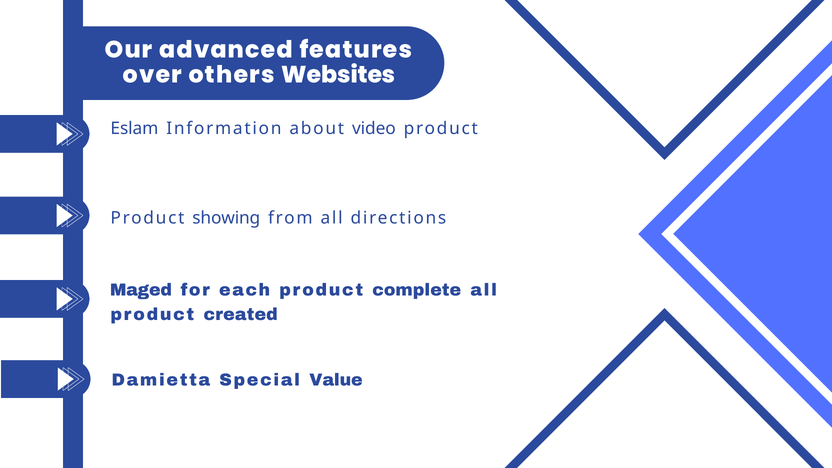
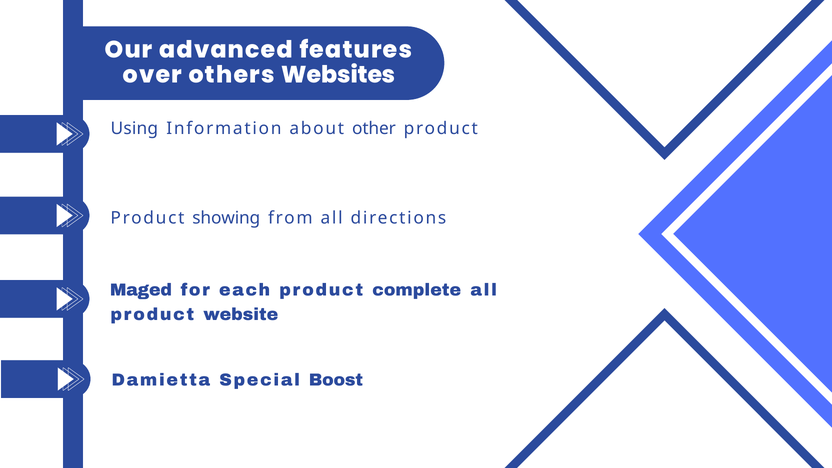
Eslam: Eslam -> Using (134, 128)
video: video -> other (374, 128)
created: created -> website (241, 314)
Value: Value -> Boost (336, 380)
